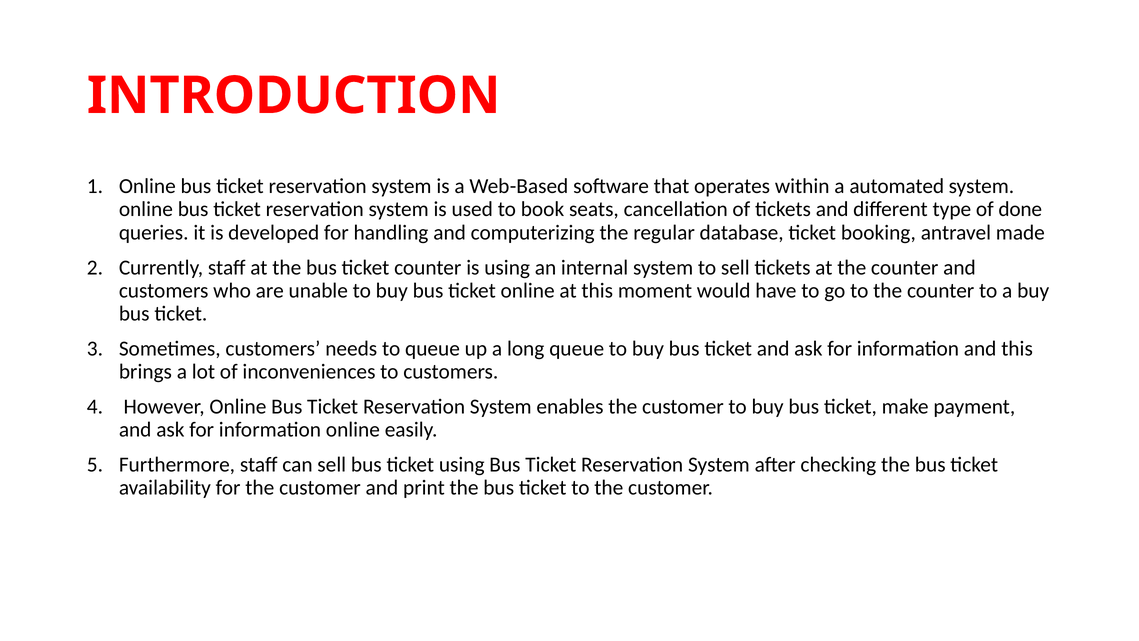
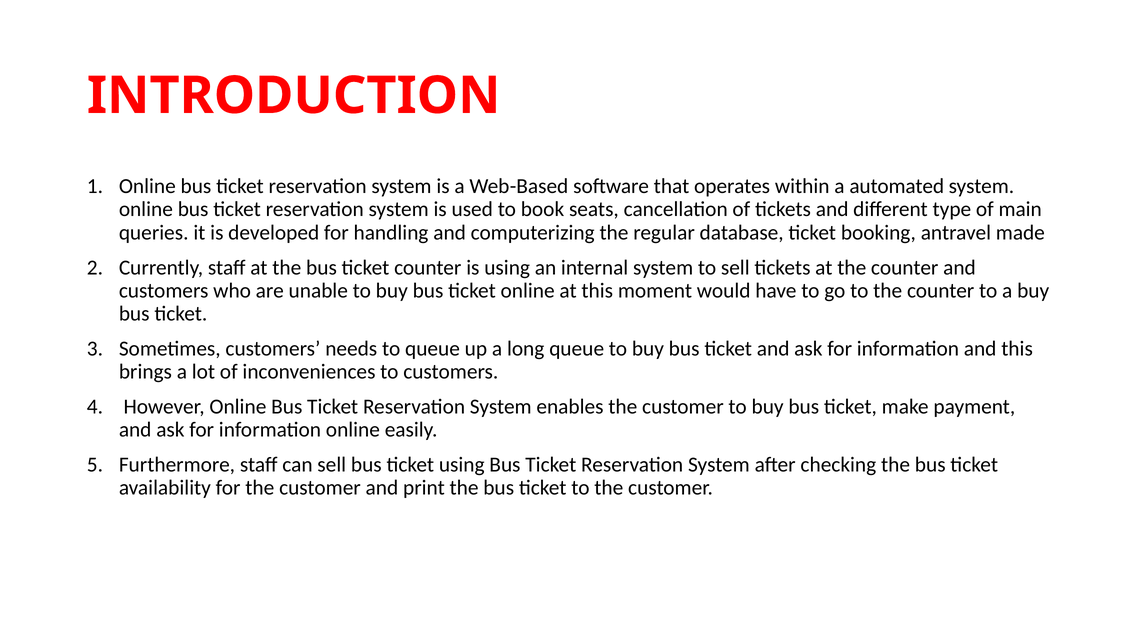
done: done -> main (1020, 209)
